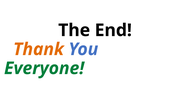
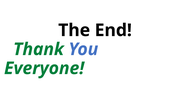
Thank colour: orange -> green (39, 49)
